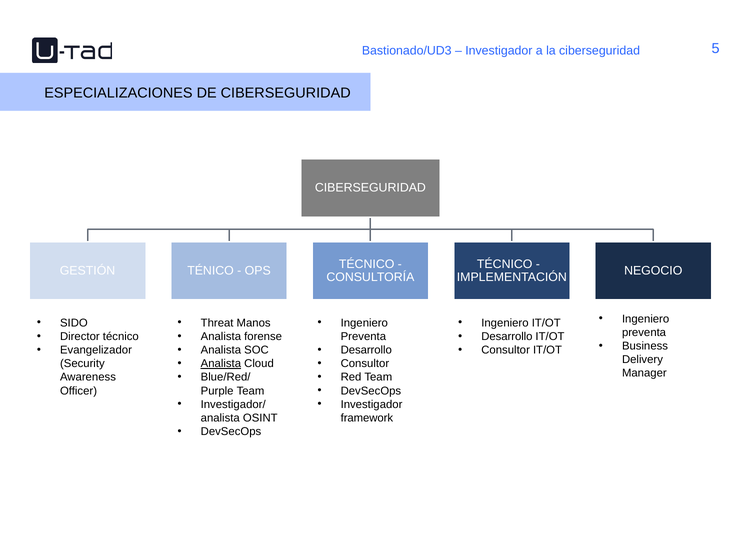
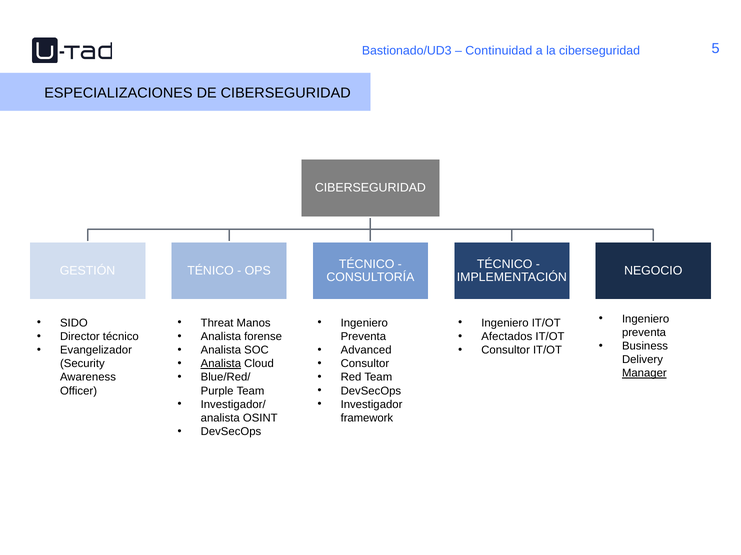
Investigador: Investigador -> Continuidad (499, 51)
Desarrollo: Desarrollo -> Afectados (507, 337)
Desarrollo: Desarrollo -> Advanced (366, 351)
Manager underline: none -> present (644, 374)
